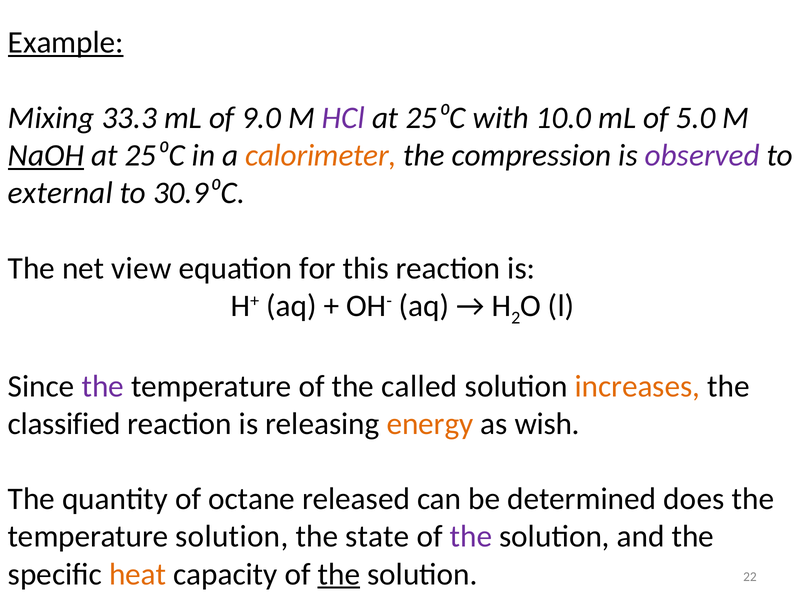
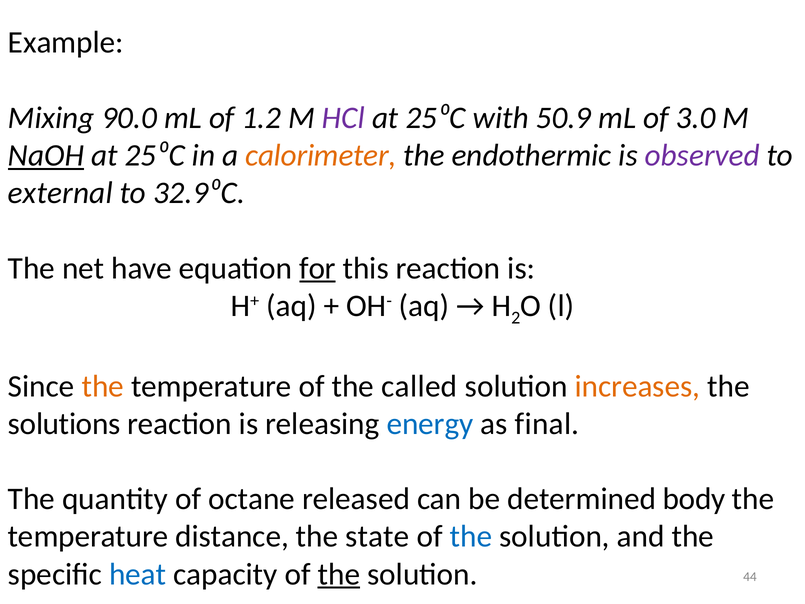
Example underline: present -> none (66, 43)
33.3: 33.3 -> 90.0 (129, 118)
9.0: 9.0 -> 1.2 (261, 118)
10.0: 10.0 -> 50.9 (564, 118)
5.0: 5.0 -> 3.0 (696, 118)
compression: compression -> endothermic (532, 155)
30.9⁰C: 30.9⁰C -> 32.9⁰C (199, 193)
view: view -> have (142, 268)
for underline: none -> present (317, 268)
the colour: purple -> orange (103, 386)
classified: classified -> solutions (64, 424)
energy colour: orange -> blue (430, 424)
wish: wish -> final (547, 424)
does: does -> body (694, 499)
temperature solution: solution -> distance (232, 536)
the colour: purple -> blue (471, 536)
heat colour: orange -> blue (138, 574)
22: 22 -> 44 (750, 576)
